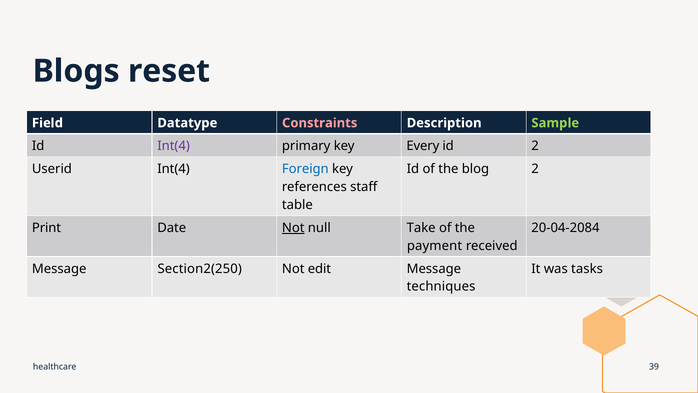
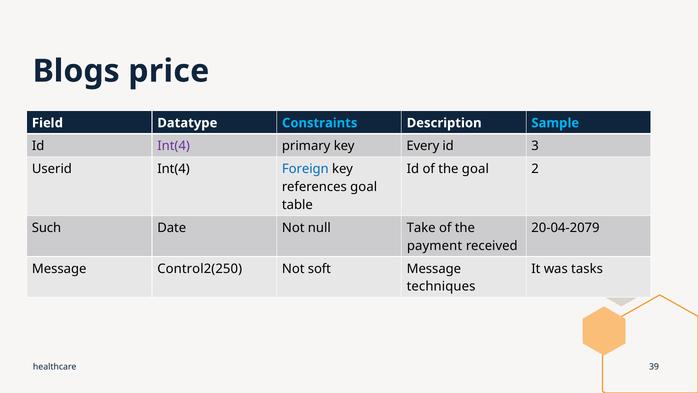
reset: reset -> price (169, 71)
Constraints colour: pink -> light blue (320, 123)
Sample colour: light green -> light blue (555, 123)
id 2: 2 -> 3 (535, 146)
the blog: blog -> goal (475, 169)
references staff: staff -> goal (364, 187)
Print: Print -> Such (46, 228)
Not underline: present -> none (293, 228)
20-04-2084: 20-04-2084 -> 20-04-2079 (565, 228)
Section2(250: Section2(250 -> Control2(250 (200, 269)
edit: edit -> soft (319, 269)
